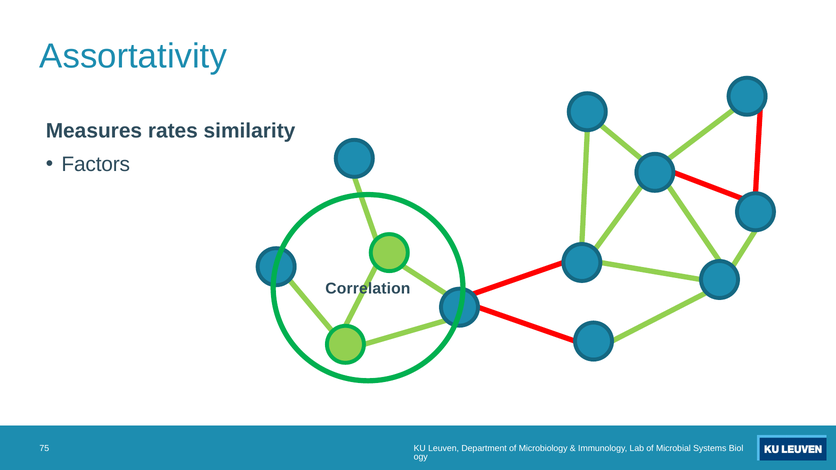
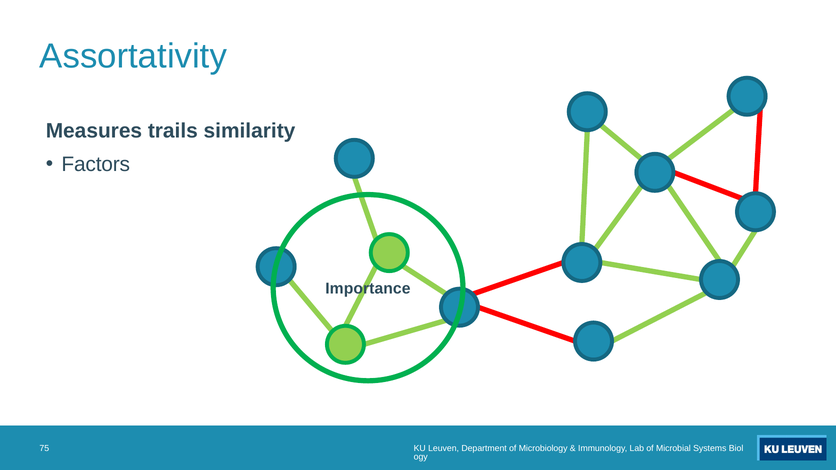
rates: rates -> trails (173, 131)
Correlation: Correlation -> Importance (368, 289)
